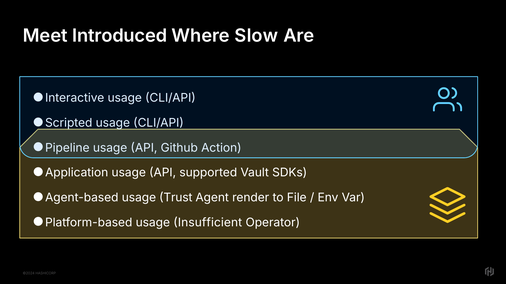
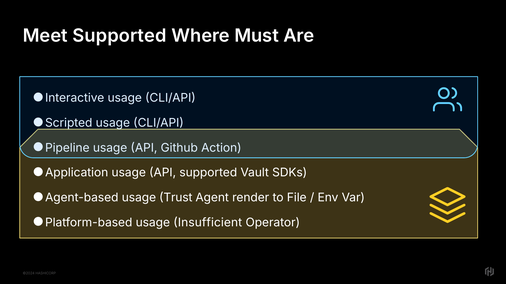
Meet Introduced: Introduced -> Supported (120, 36)
Slow: Slow -> Must (257, 36)
